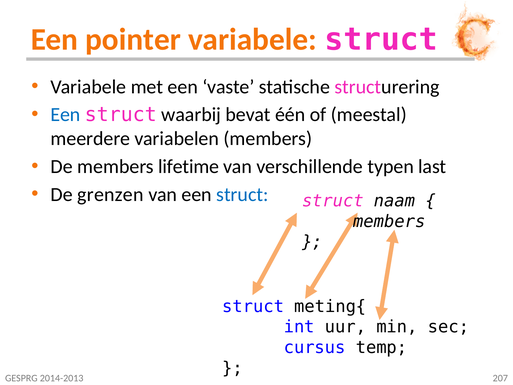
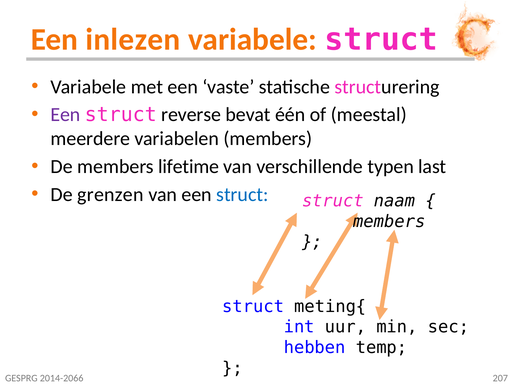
pointer: pointer -> inlezen (133, 39)
Een colour: blue -> purple (66, 115)
waarbij: waarbij -> reverse (191, 115)
cursus: cursus -> hebben (315, 347)
2014-2013: 2014-2013 -> 2014-2066 (62, 378)
